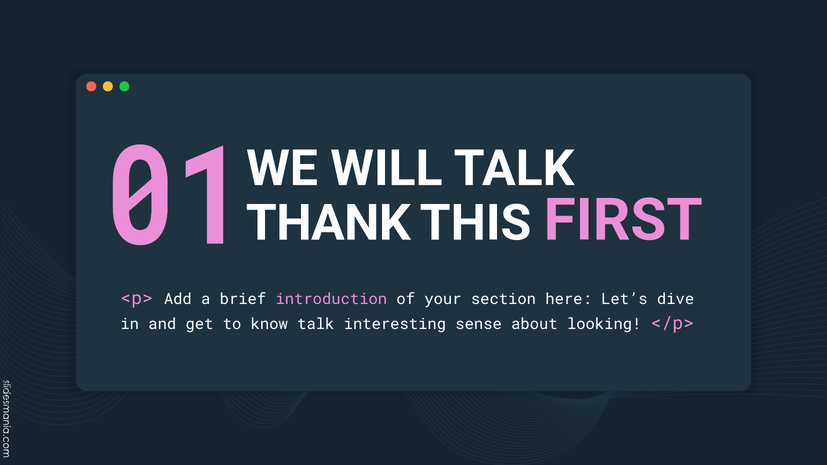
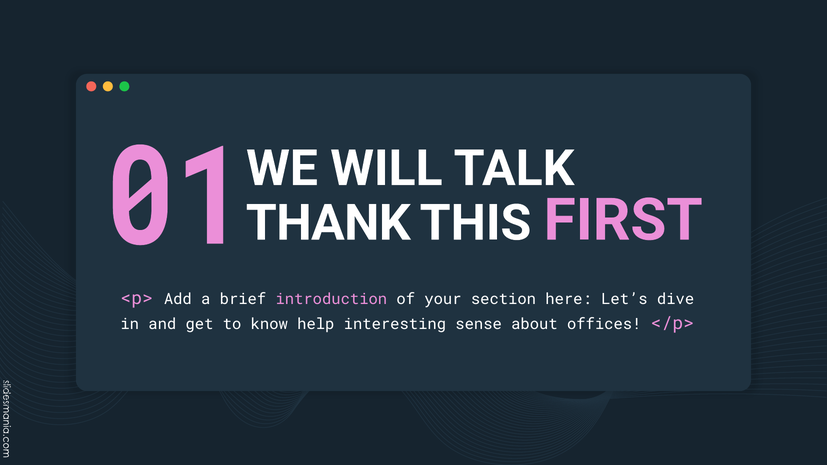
know talk: talk -> help (316, 324)
looking: looking -> offices (604, 324)
